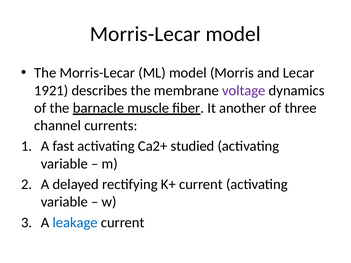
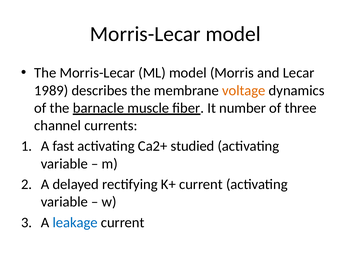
1921: 1921 -> 1989 (51, 91)
voltage colour: purple -> orange (244, 91)
another: another -> number (243, 108)
